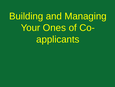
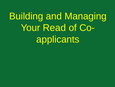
Ones: Ones -> Read (54, 28)
